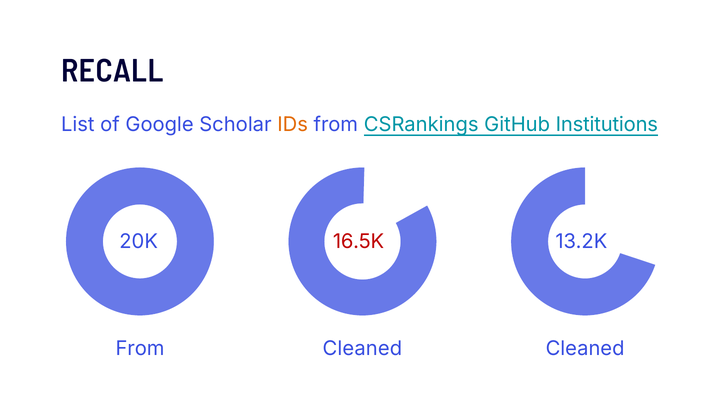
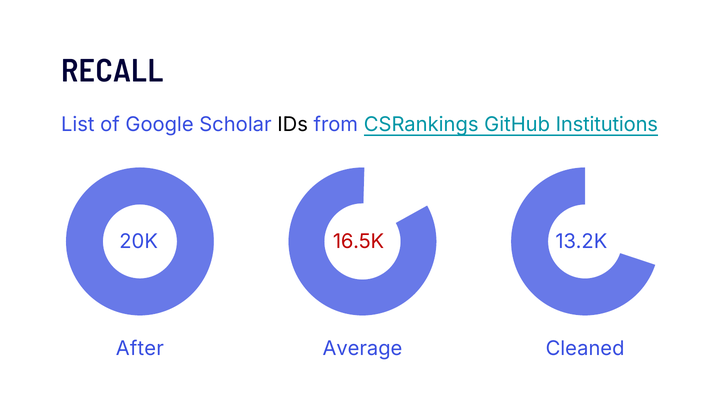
IDs colour: orange -> black (293, 124)
From: From -> After (140, 349)
Cleaned: Cleaned -> Average (362, 349)
